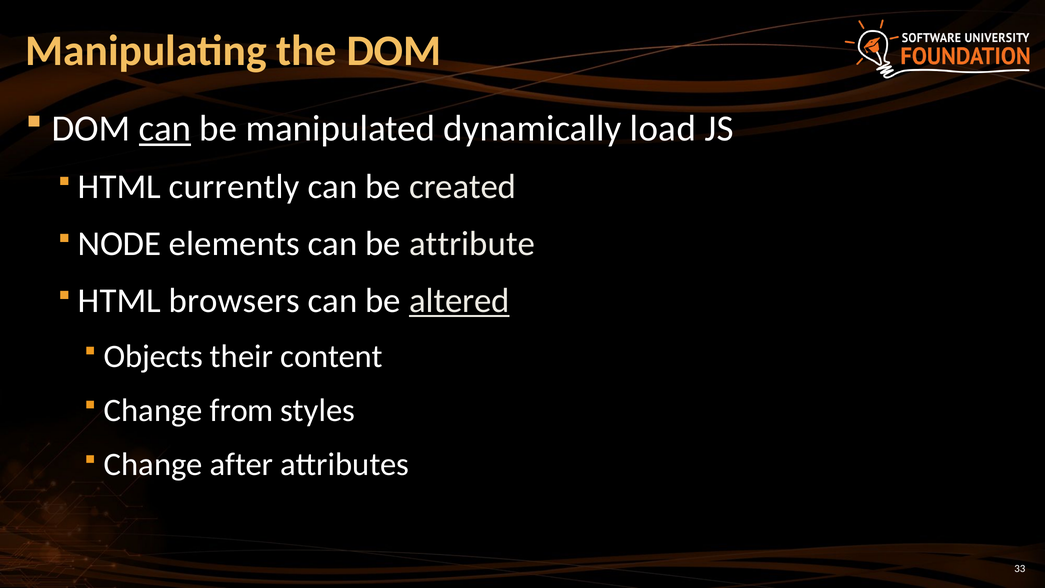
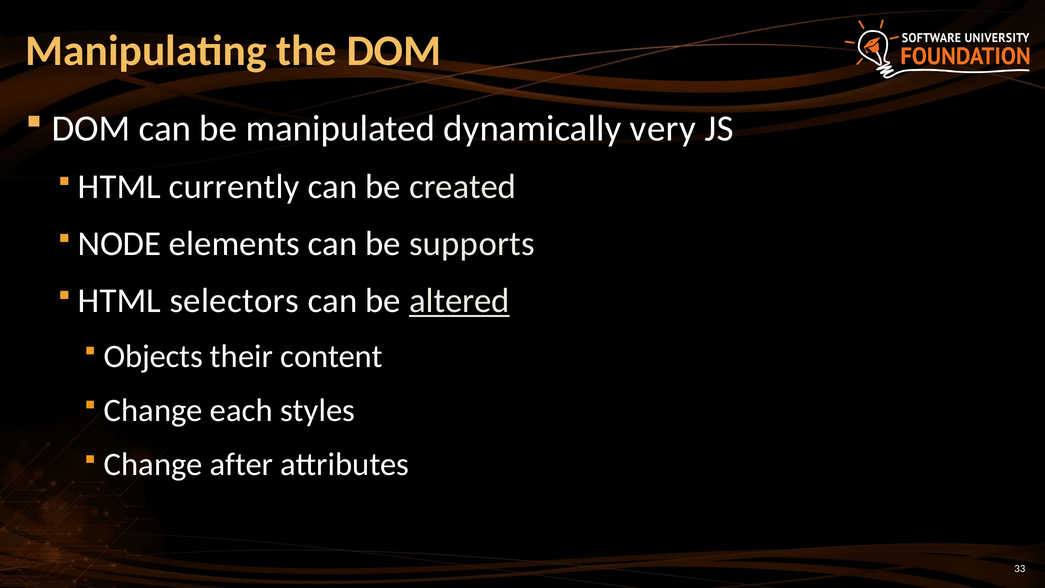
can underline: present -> none (165, 129)
load: load -> very (663, 129)
attribute: attribute -> supports (472, 244)
browsers: browsers -> selectors (234, 301)
from: from -> each (241, 410)
